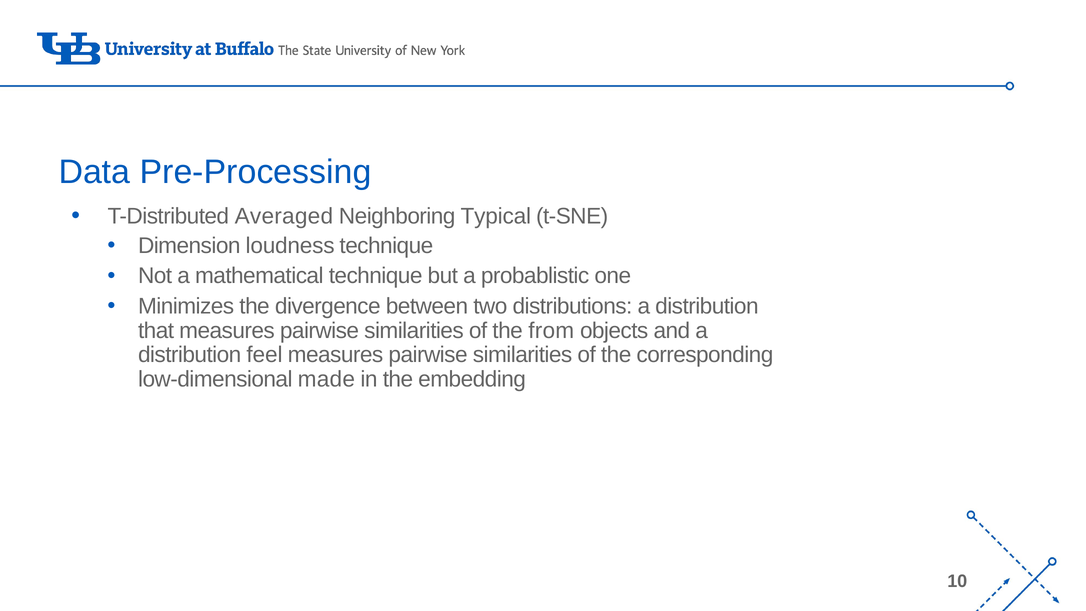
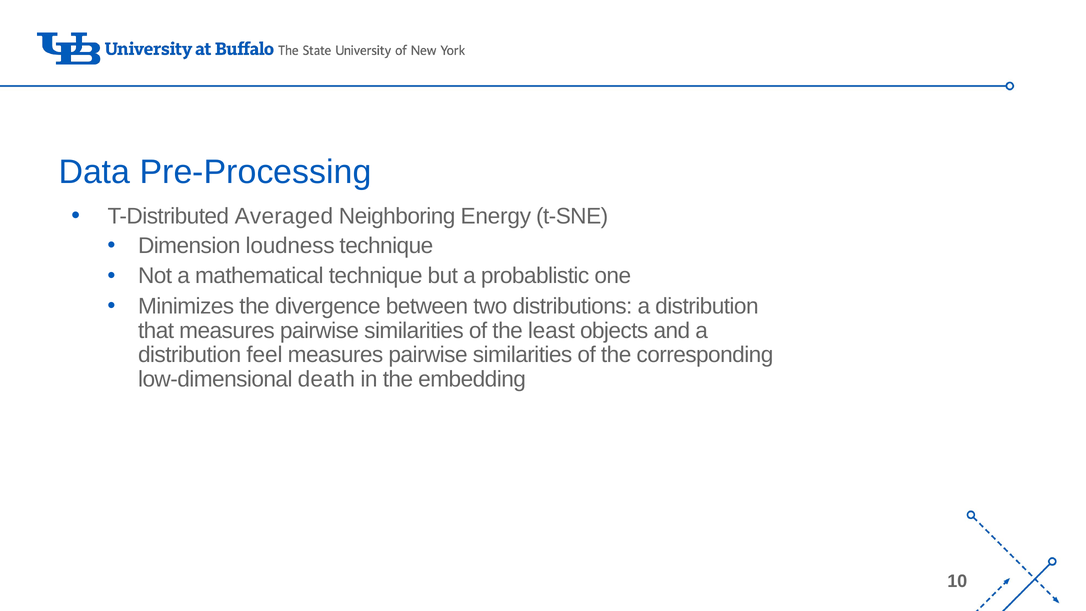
Typical: Typical -> Energy (496, 216)
from: from -> least (551, 330)
made: made -> death (326, 379)
